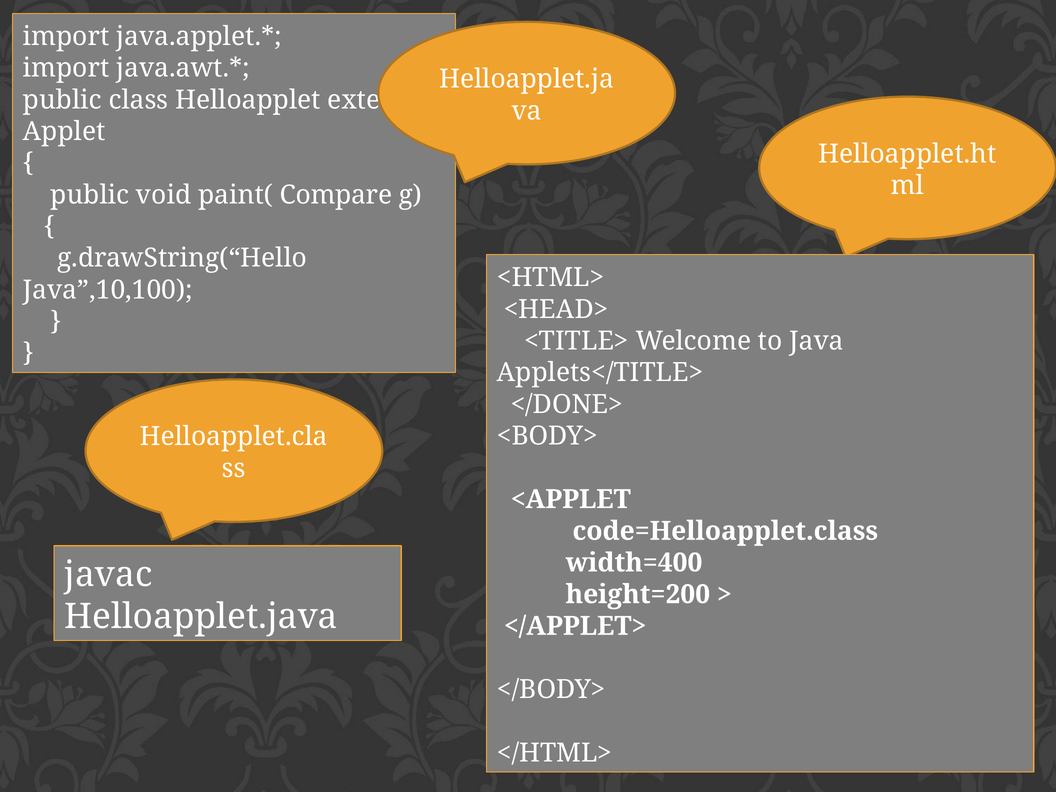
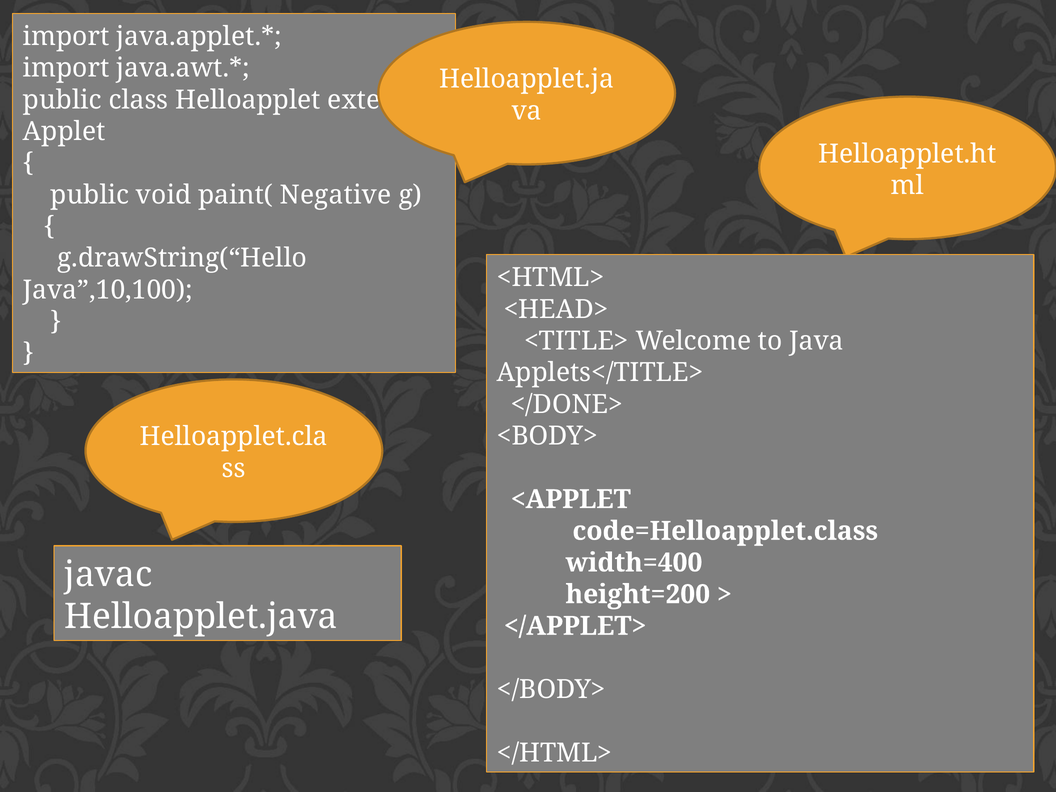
Compare: Compare -> Negative (336, 195)
